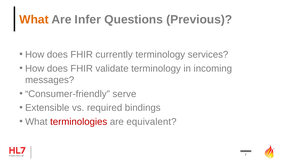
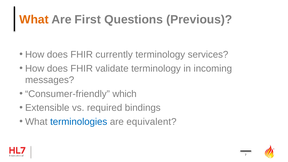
Infer: Infer -> First (88, 20)
serve: serve -> which (125, 94)
terminologies colour: red -> blue (79, 122)
